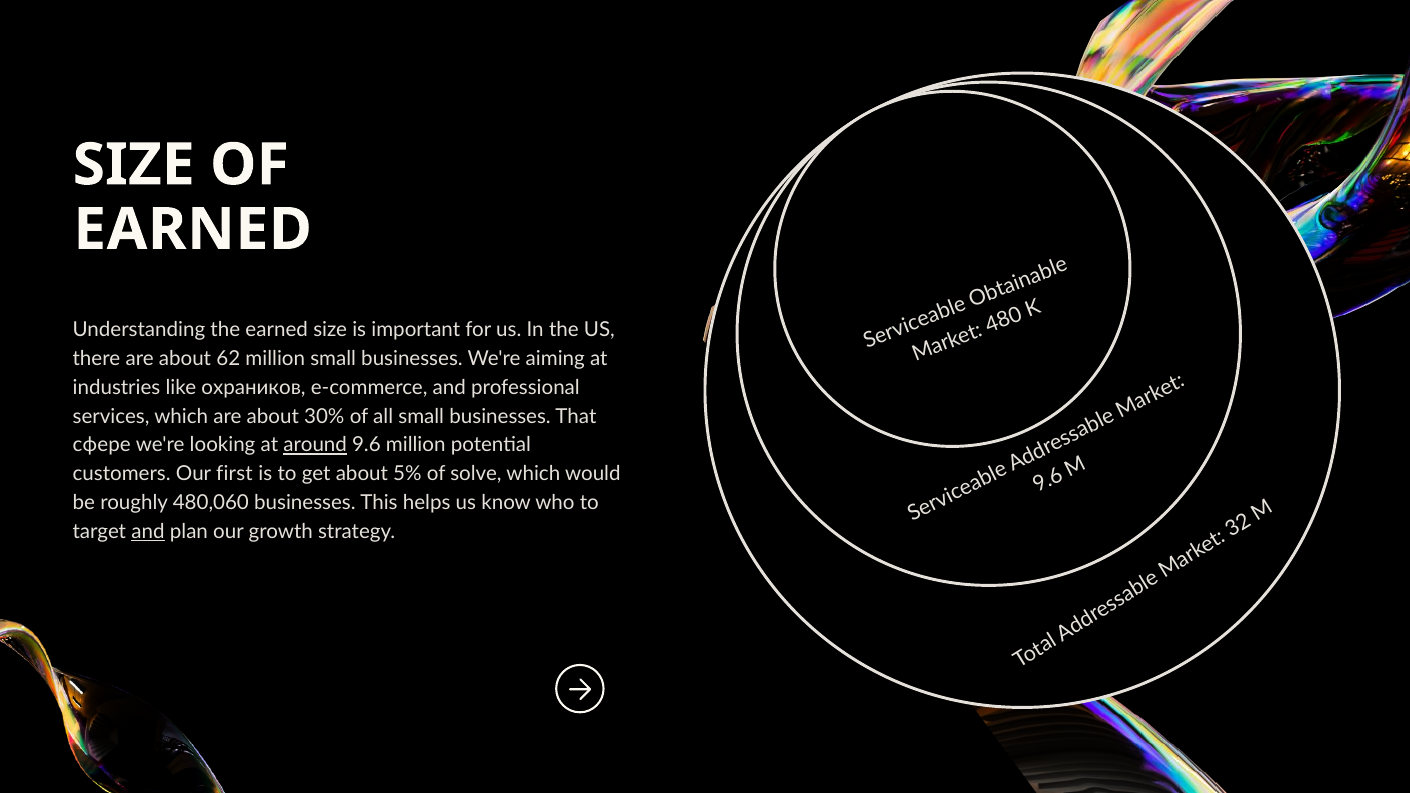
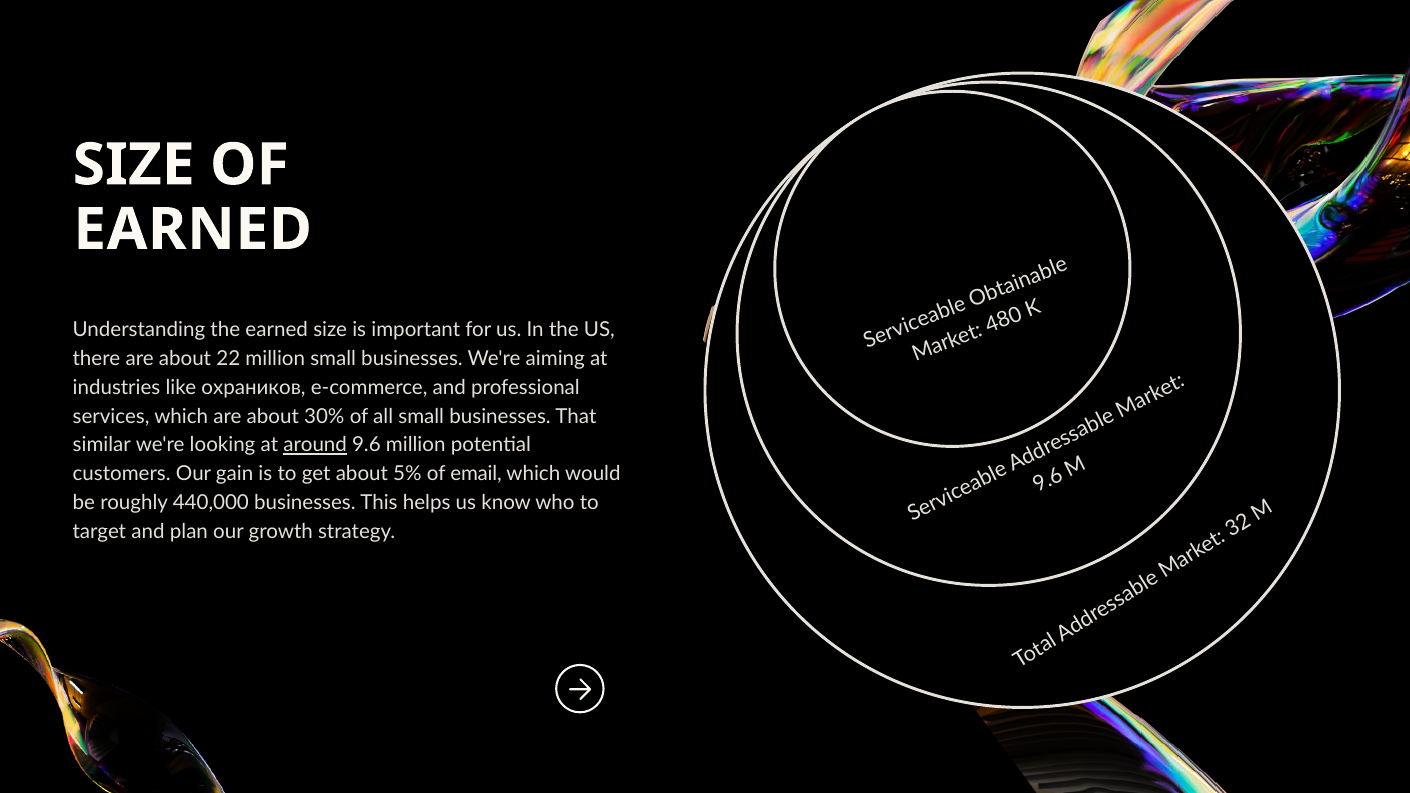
62: 62 -> 22 (228, 359)
сфере: сфере -> similar (102, 445)
first: first -> gain (235, 474)
solve: solve -> email (476, 474)
480,060: 480,060 -> 440,000 (211, 503)
and underline: present -> none (148, 532)
